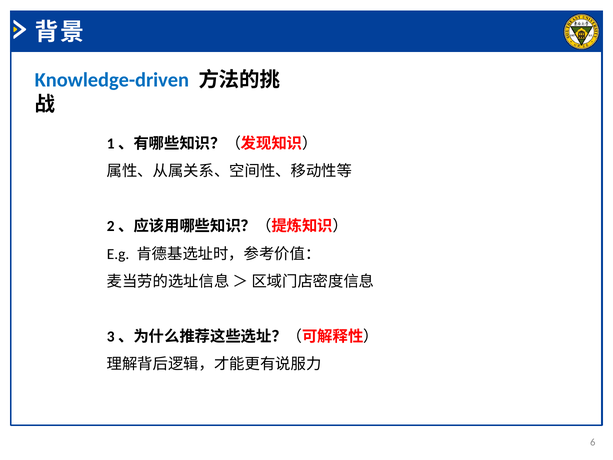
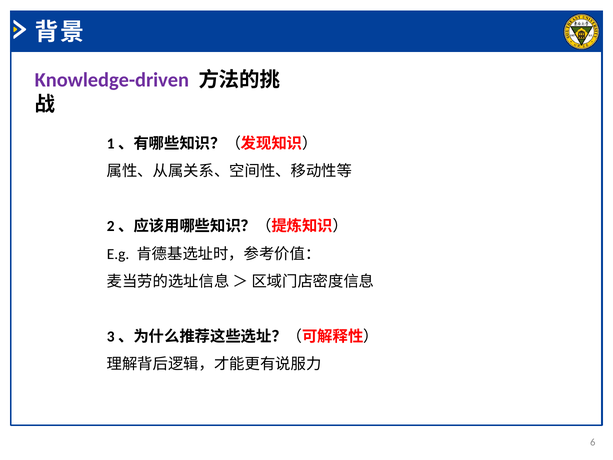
Knowledge-driven colour: blue -> purple (112, 80)
